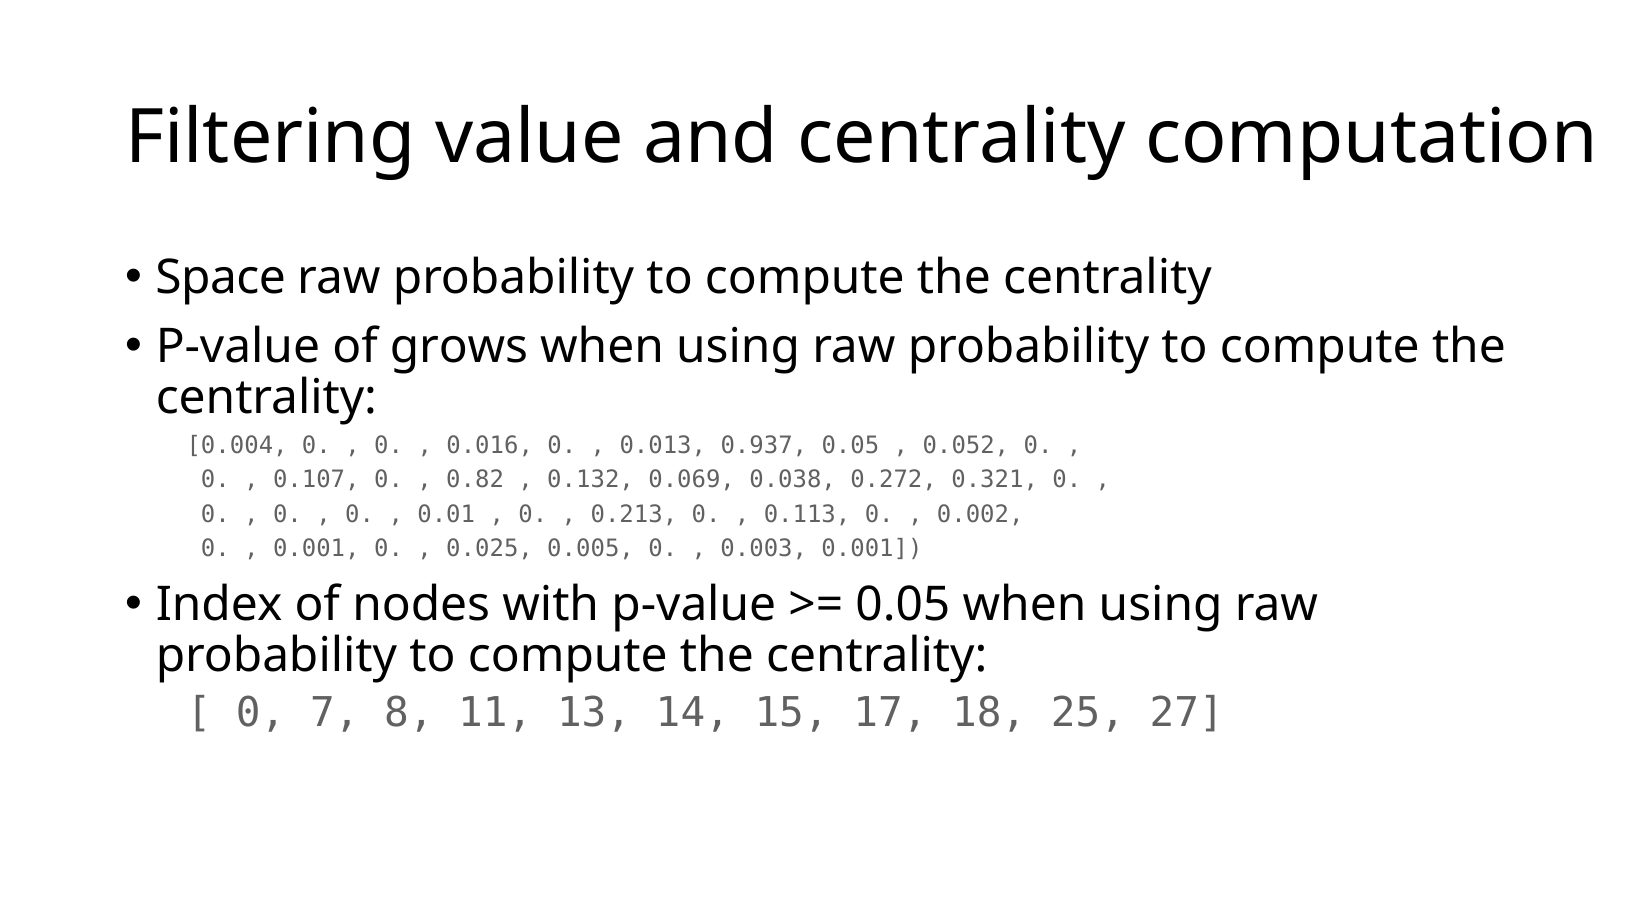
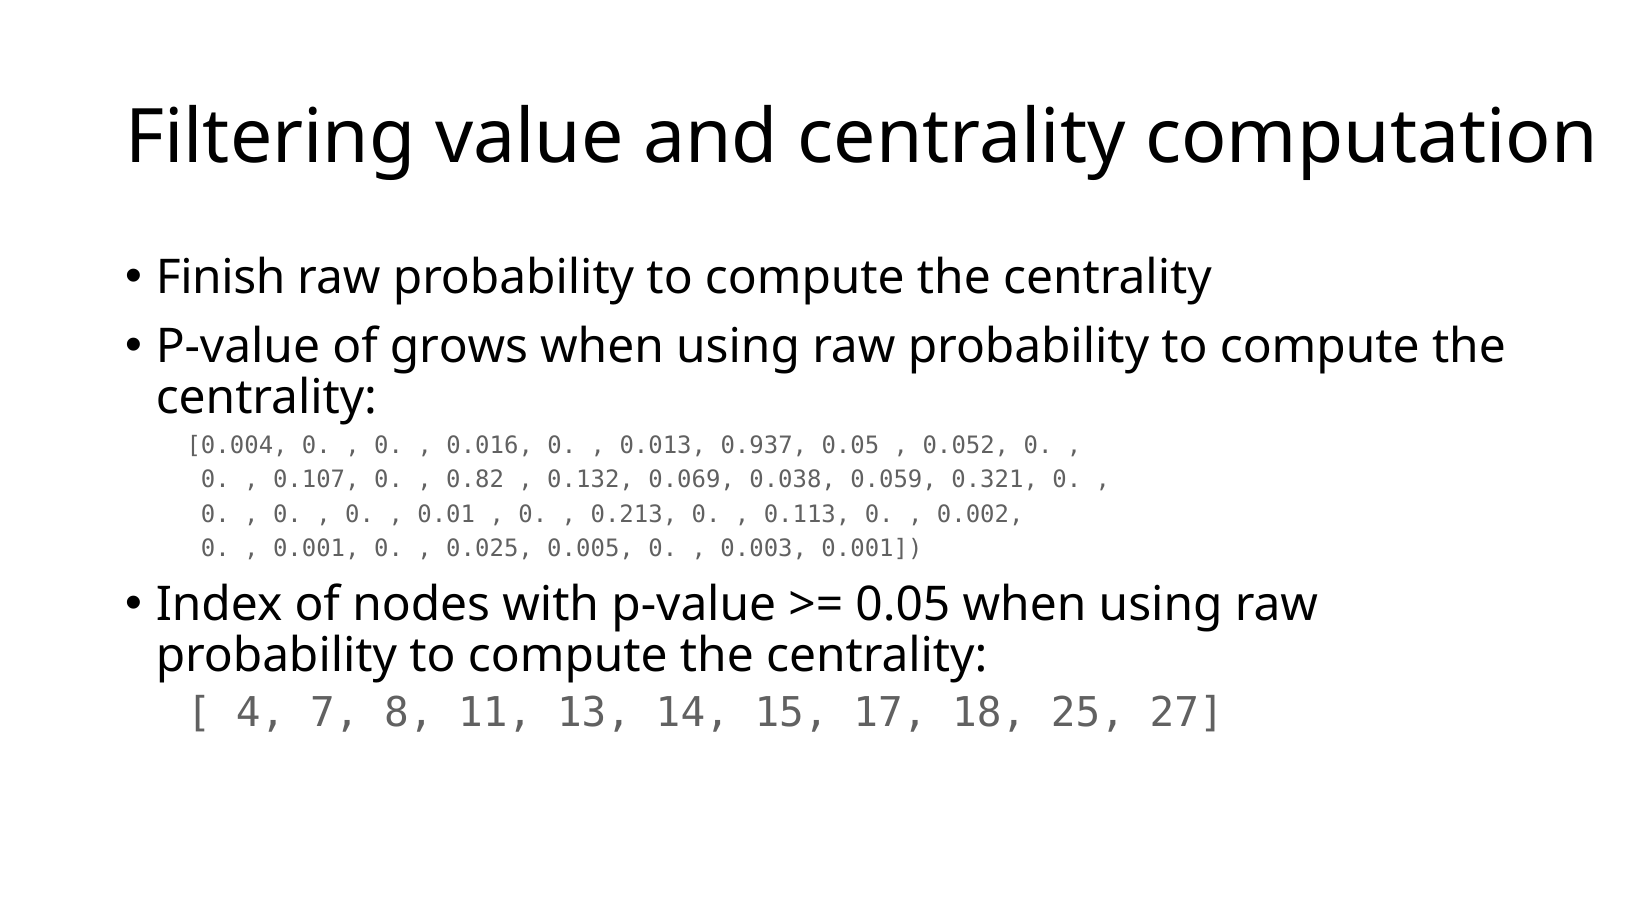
Space: Space -> Finish (221, 277)
0.272: 0.272 -> 0.059 (894, 480)
0: 0 -> 4 (261, 713)
